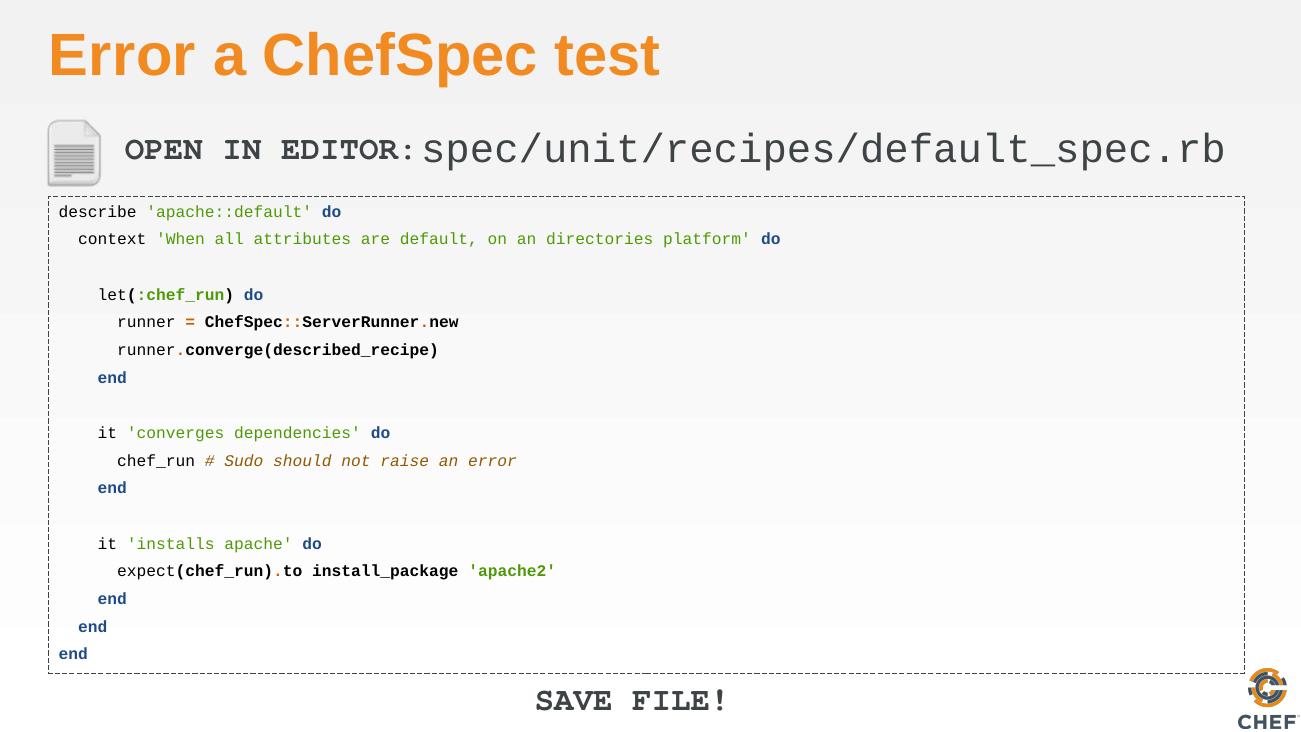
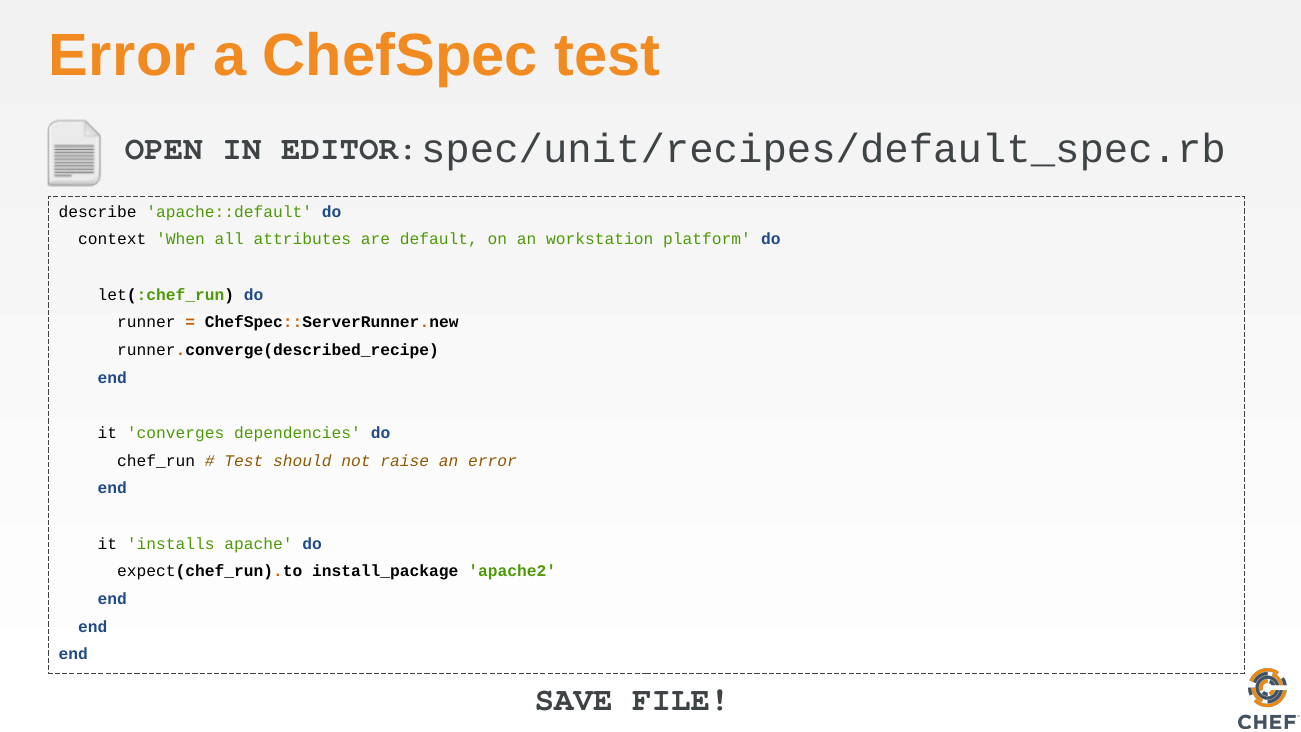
directories: directories -> workstation (600, 240)
Sudo: Sudo -> Test (244, 461)
